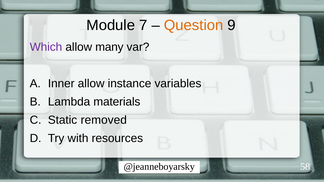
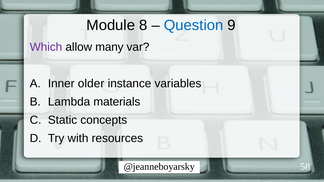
7: 7 -> 8 (143, 25)
Question colour: orange -> blue (194, 25)
Inner allow: allow -> older (91, 84)
removed: removed -> concepts (104, 120)
